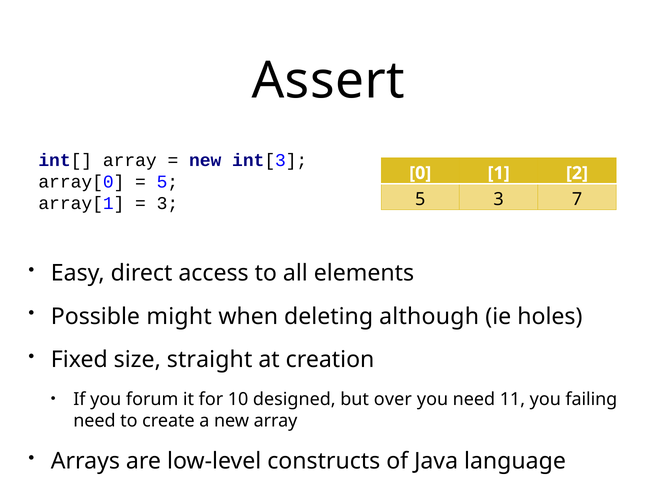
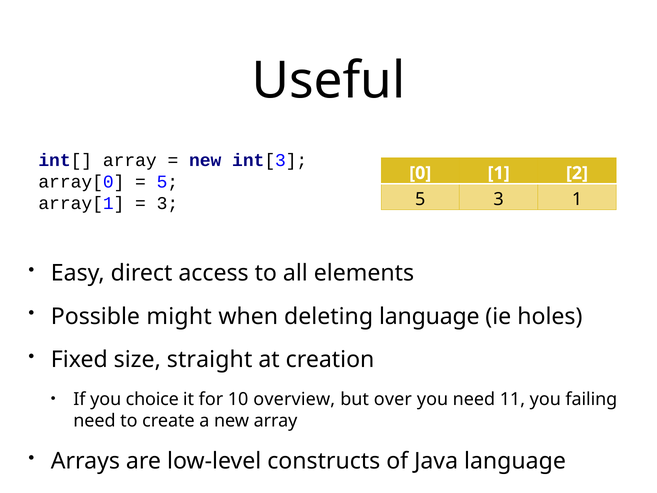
Assert: Assert -> Useful (328, 81)
3 7: 7 -> 1 (577, 199)
deleting although: although -> language (429, 316)
forum: forum -> choice (152, 399)
designed: designed -> overview (294, 399)
